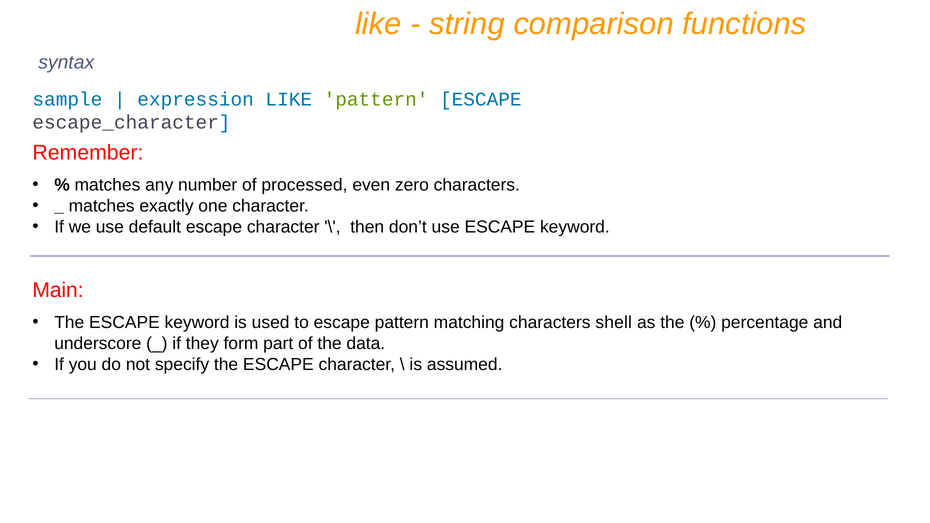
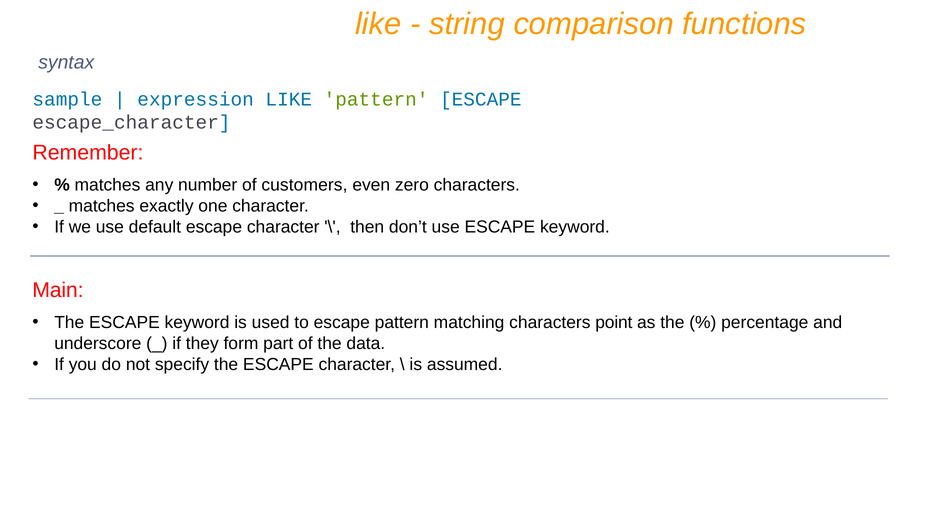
processed: processed -> customers (304, 185)
shell: shell -> point (614, 323)
